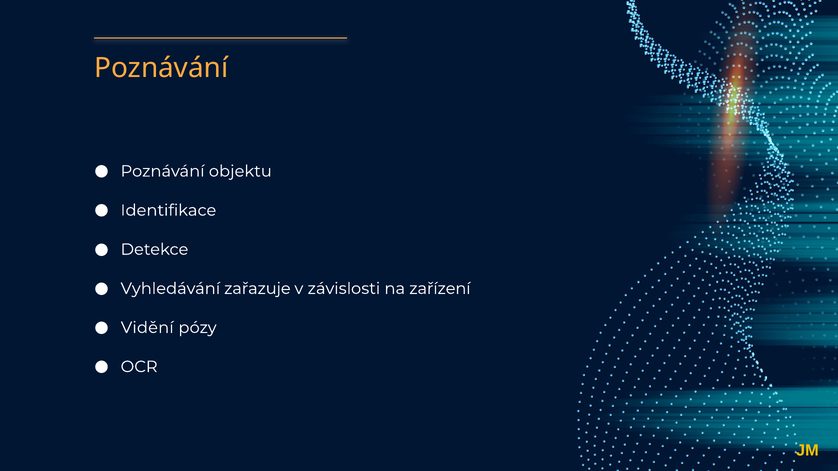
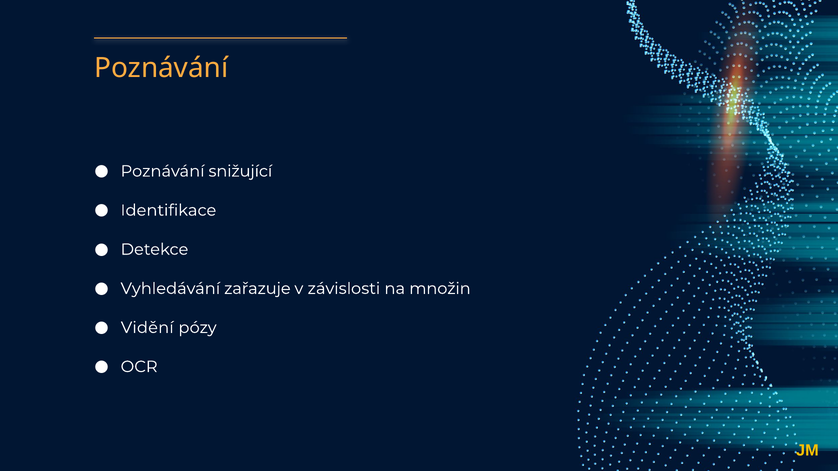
objektu: objektu -> snižující (240, 171)
zařízení: zařízení -> množin (440, 289)
